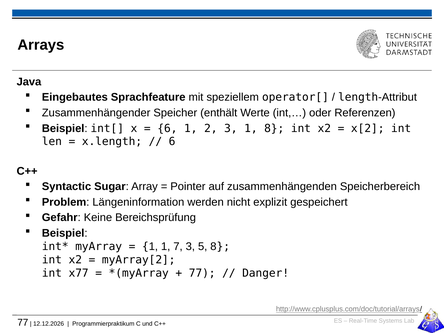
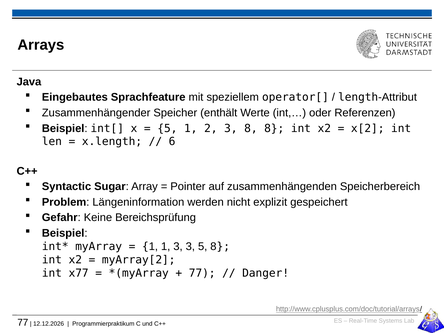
6: 6 -> 5 (167, 128)
3 1: 1 -> 8 (251, 128)
1 7: 7 -> 3 (178, 246)
